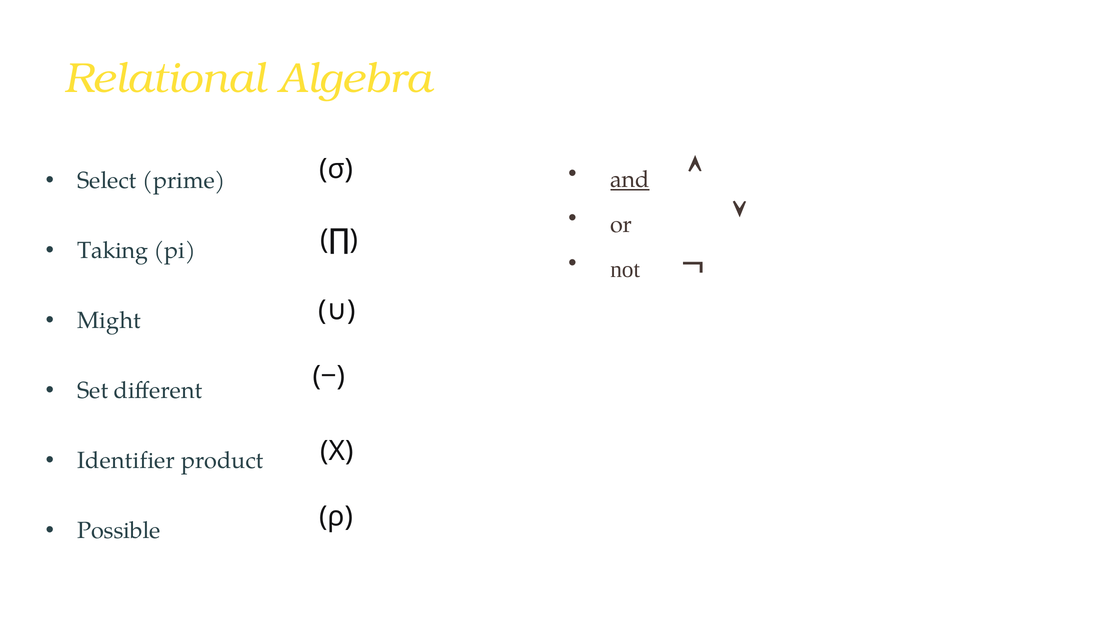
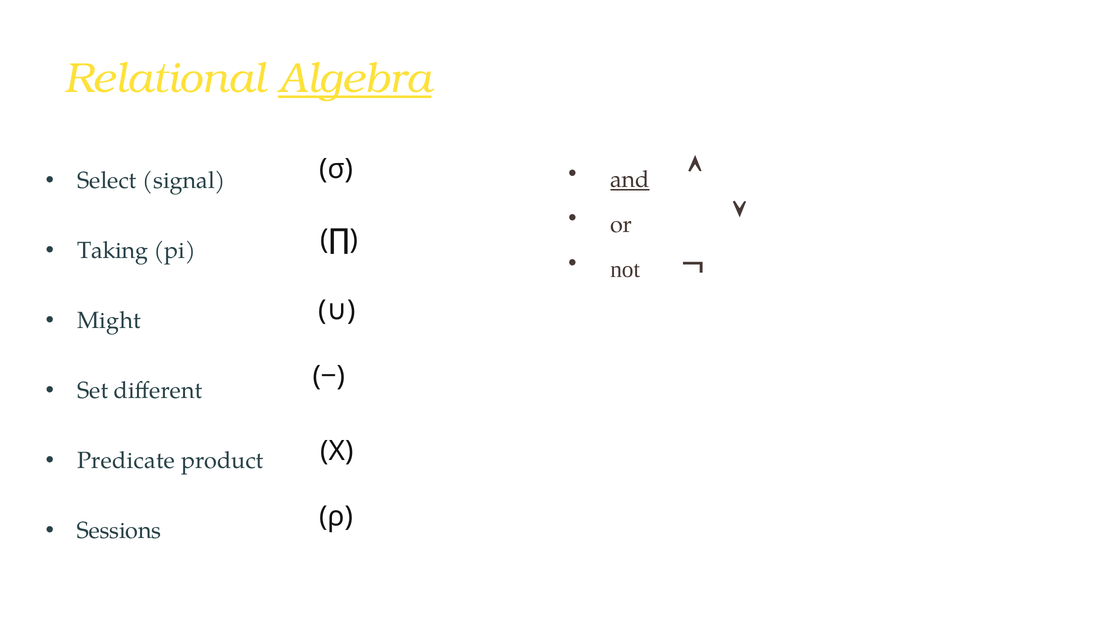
Algebra underline: none -> present (355, 79)
prime: prime -> signal (184, 181)
Identifier: Identifier -> Predicate (126, 461)
Possible: Possible -> Sessions (119, 531)
